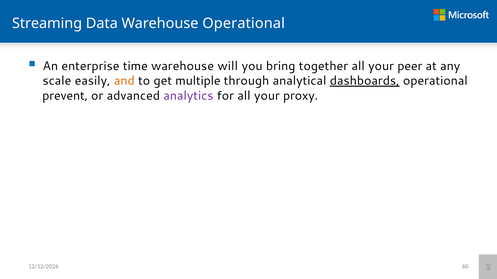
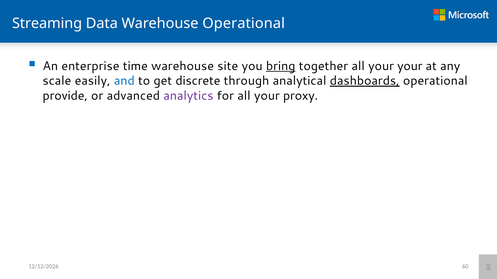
will: will -> site (228, 66)
bring underline: none -> present (281, 66)
your peer: peer -> your (410, 66)
and colour: orange -> blue (124, 81)
multiple: multiple -> discrete (198, 81)
prevent: prevent -> provide (65, 96)
